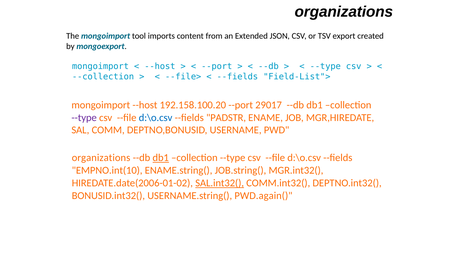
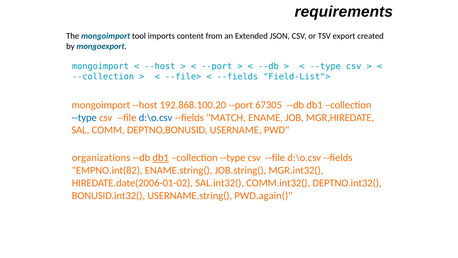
organizations: organizations -> requirements (344, 12)
192.158.100.20: 192.158.100.20 -> 192.868.100.20 (193, 105)
29017: 29017 -> 67305 (269, 105)
--type colour: purple -> blue (84, 117)
PADSTR: PADSTR -> MATCH (226, 117)
EMPNO.int(10: EMPNO.int(10 -> EMPNO.int(82 (107, 170)
SAL.int32( underline: present -> none (220, 183)
